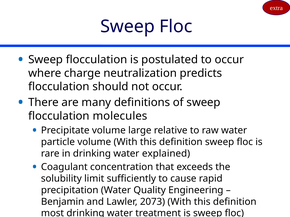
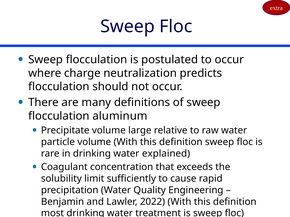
molecules: molecules -> aluminum (120, 116)
2073: 2073 -> 2022 (153, 202)
